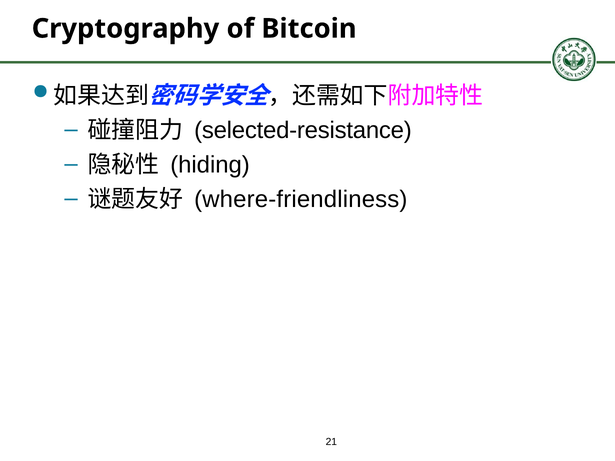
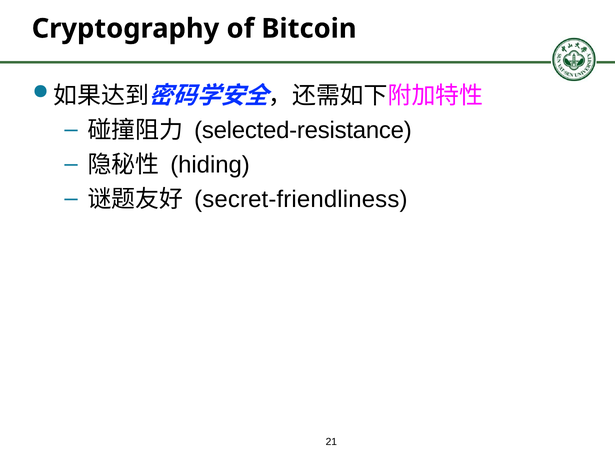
where-friendliness: where-friendliness -> secret-friendliness (301, 199)
